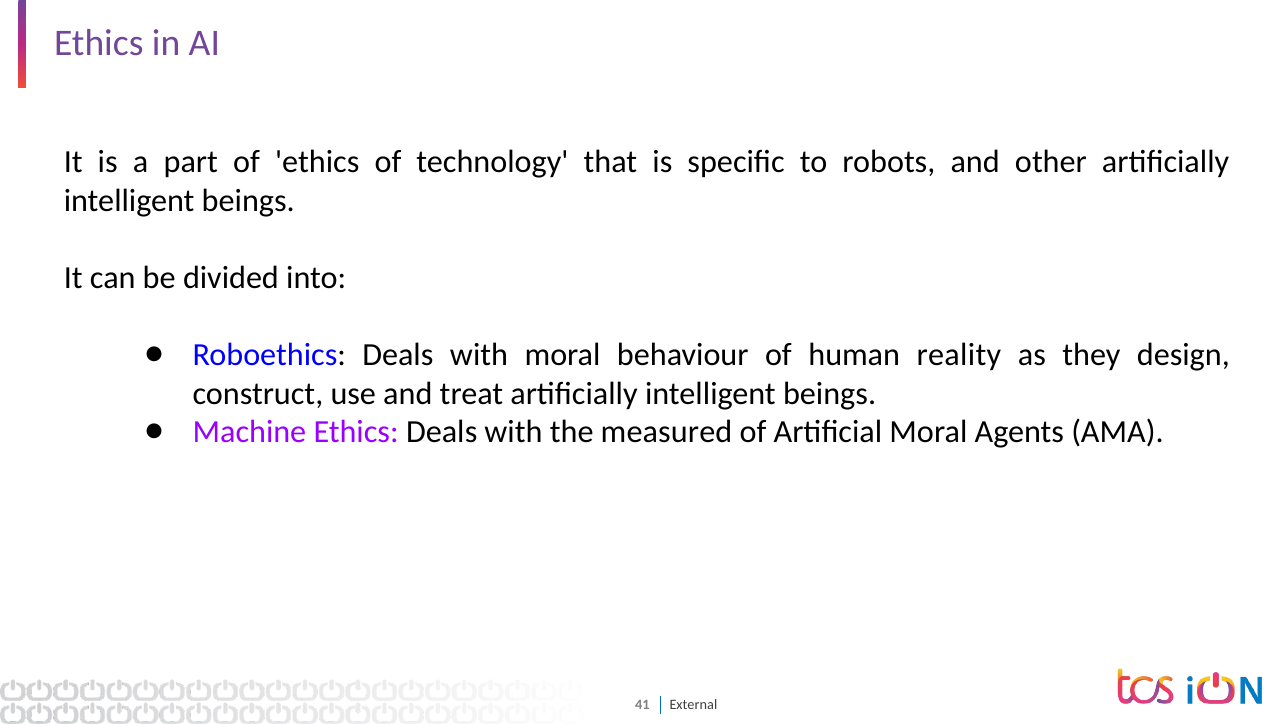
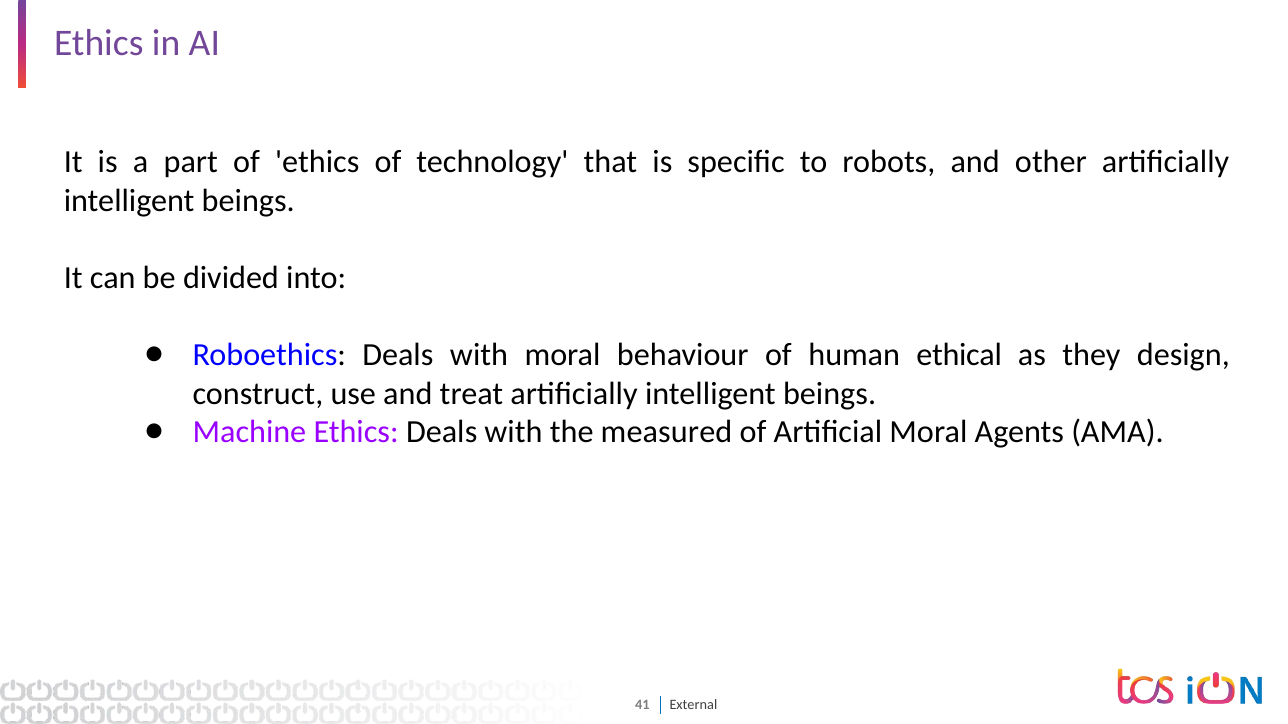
reality: reality -> ethical (959, 355)
